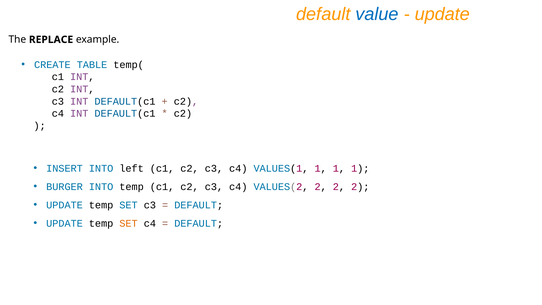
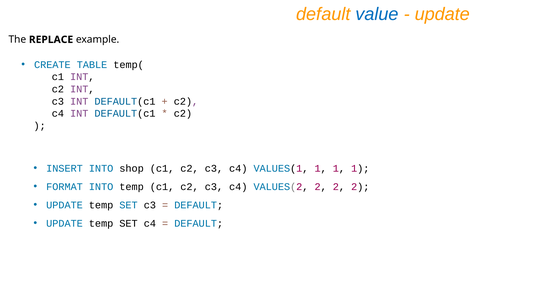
left: left -> shop (132, 168)
BURGER: BURGER -> FORMAT (65, 187)
SET colour: orange -> black (129, 223)
